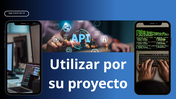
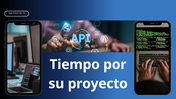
Utilizar: Utilizar -> Tiempo (75, 65)
